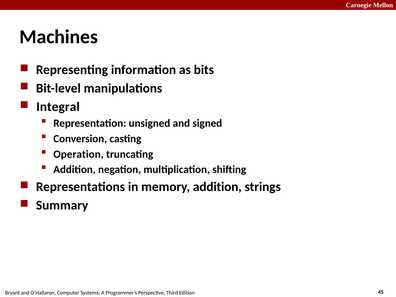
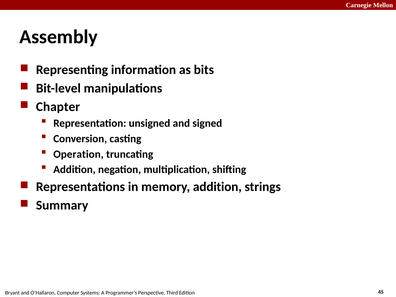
Machines: Machines -> Assembly (59, 37)
Integral: Integral -> Chapter (58, 107)
